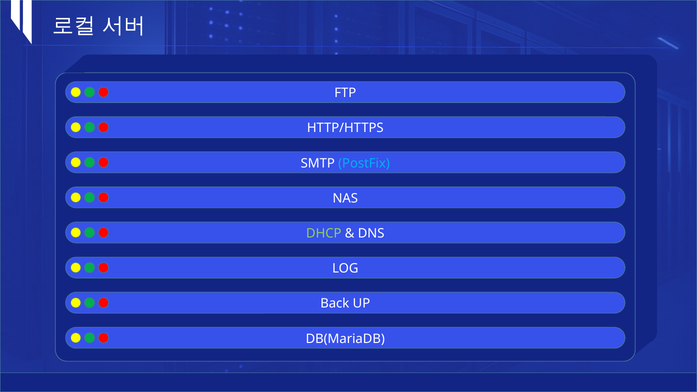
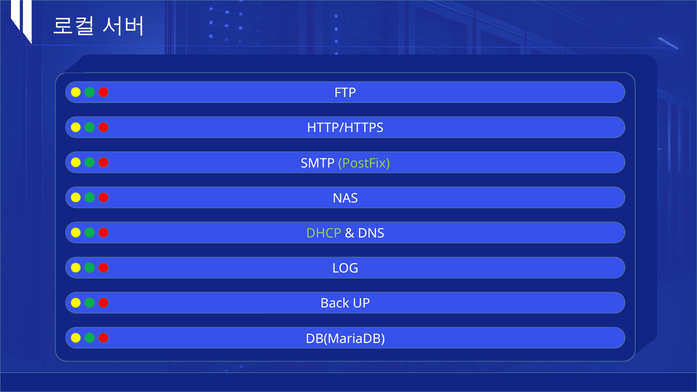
PostFix colour: light blue -> light green (364, 163)
